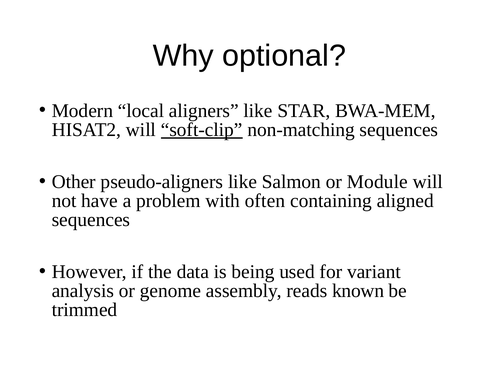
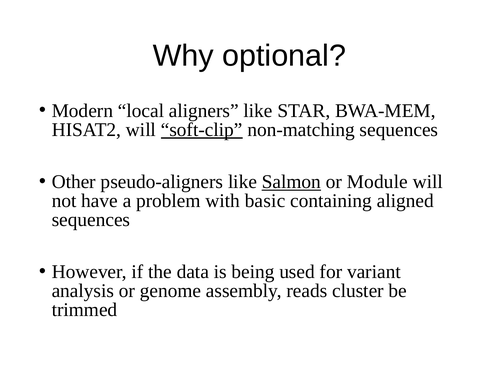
Salmon underline: none -> present (291, 182)
often: often -> basic (265, 201)
known: known -> cluster (358, 291)
